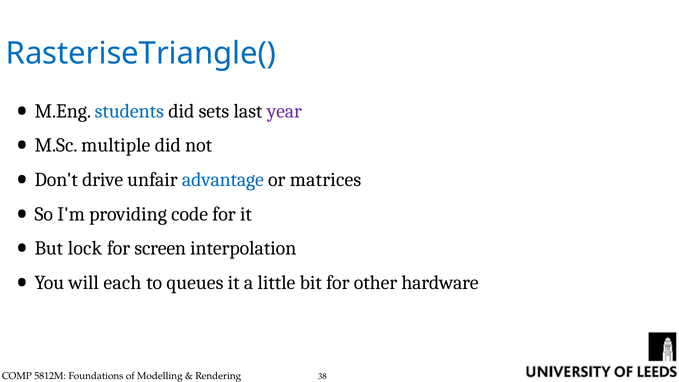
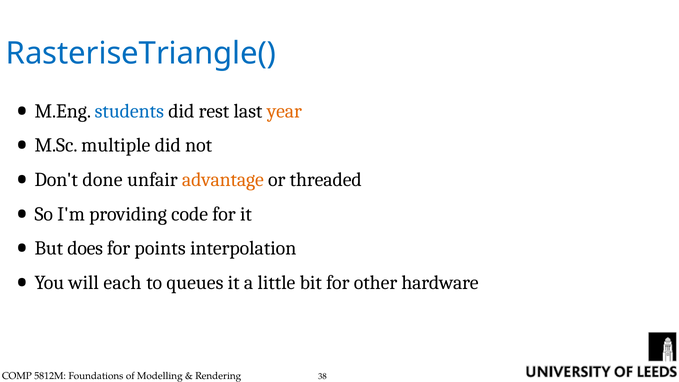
sets: sets -> rest (214, 111)
year colour: purple -> orange (284, 111)
drive: drive -> done (102, 180)
advantage colour: blue -> orange (223, 180)
matrices: matrices -> threaded (326, 180)
lock: lock -> does (85, 248)
screen: screen -> points (160, 248)
